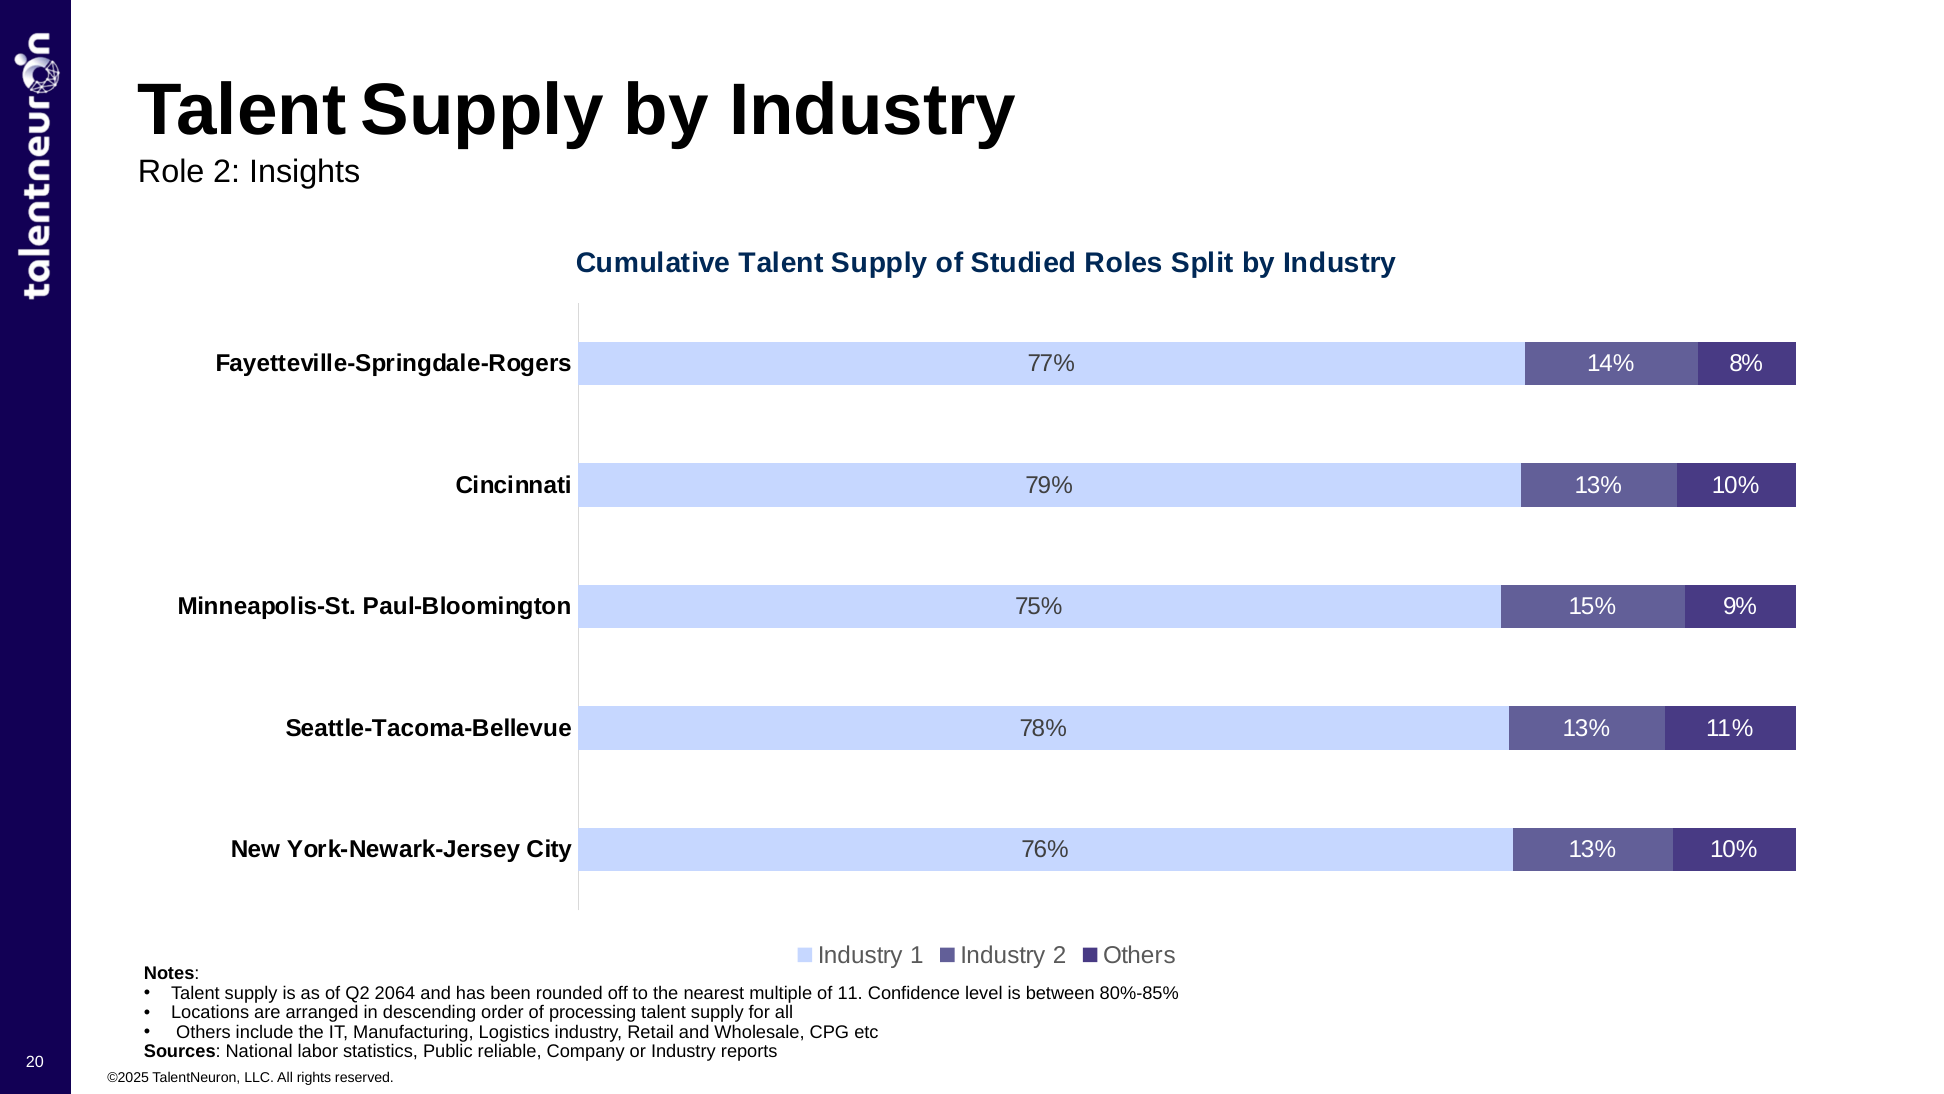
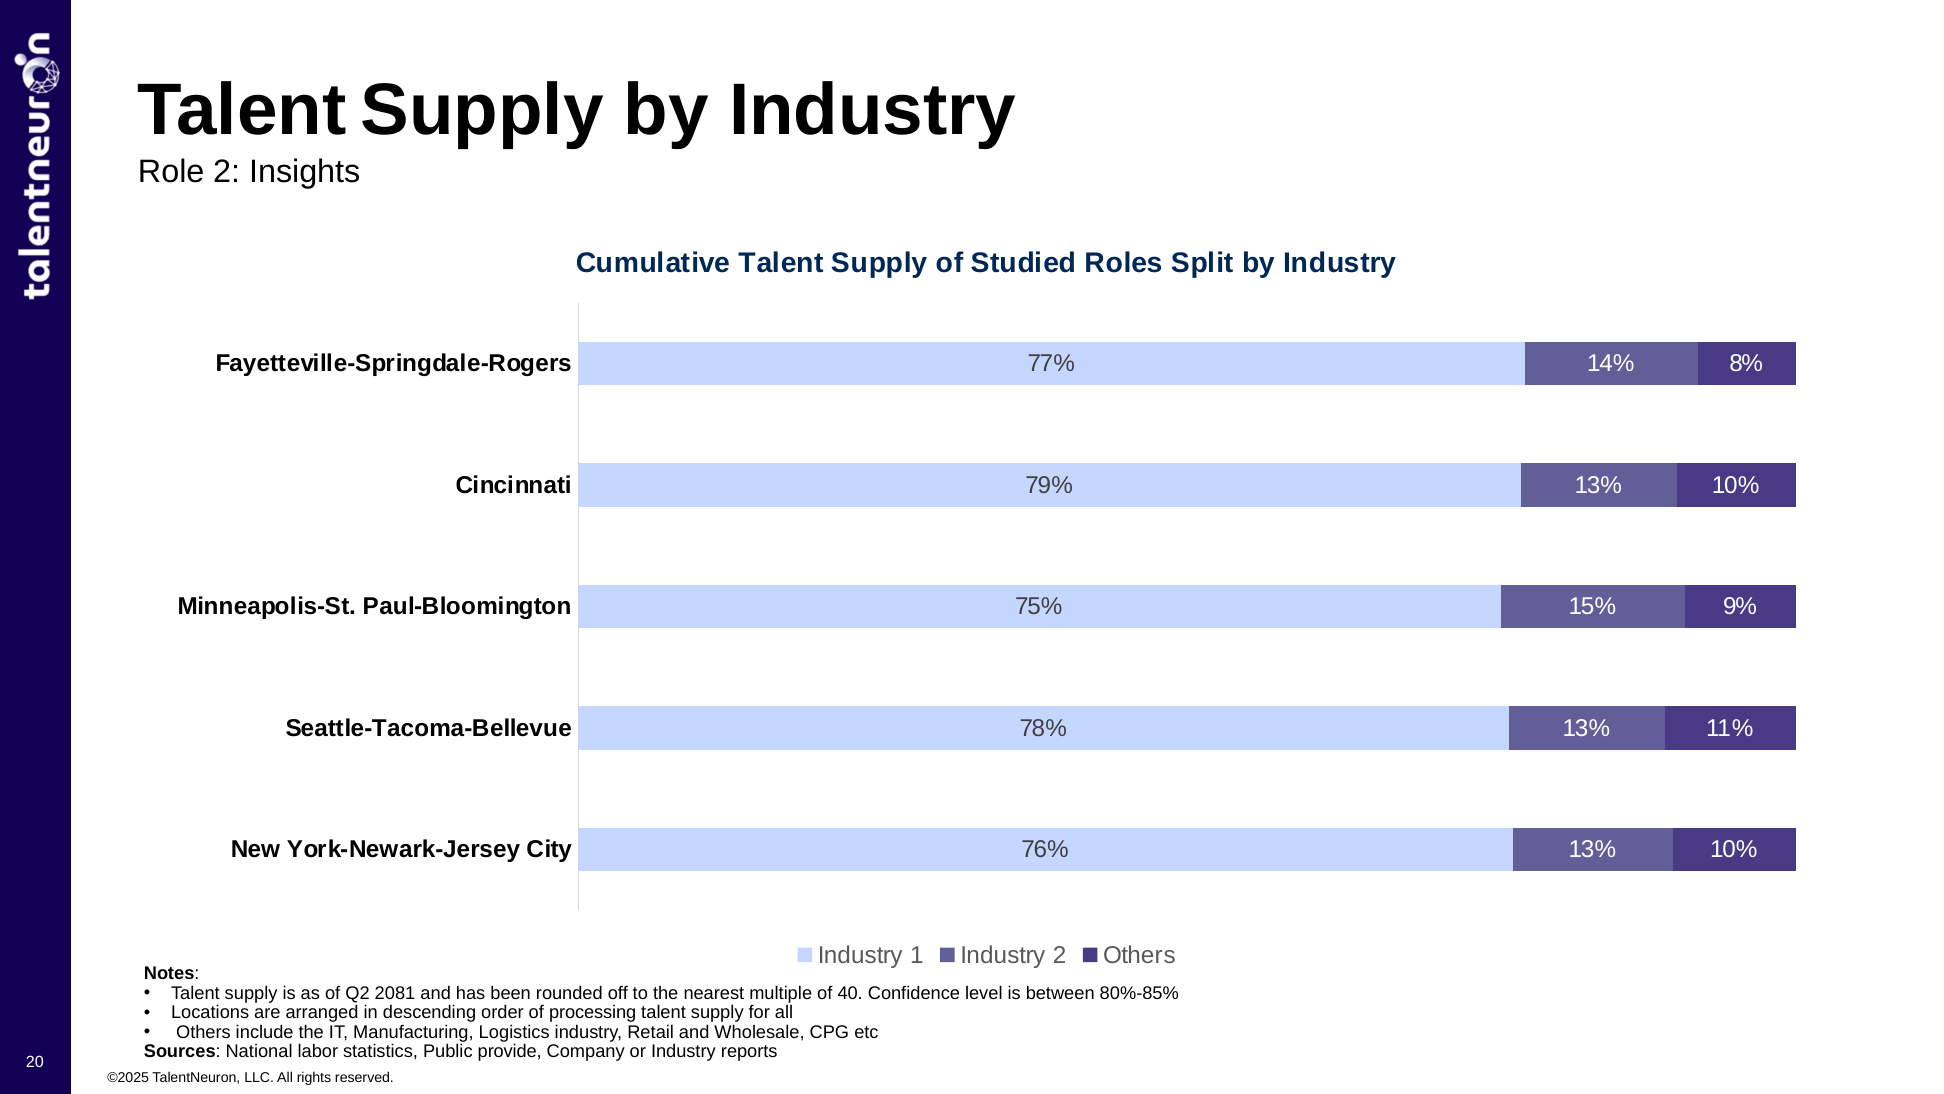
2064: 2064 -> 2081 (395, 993)
11: 11 -> 40 (850, 993)
reliable: reliable -> provide (510, 1051)
